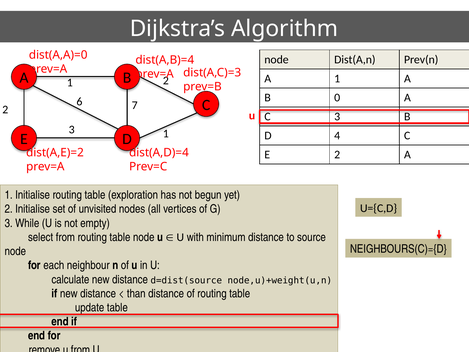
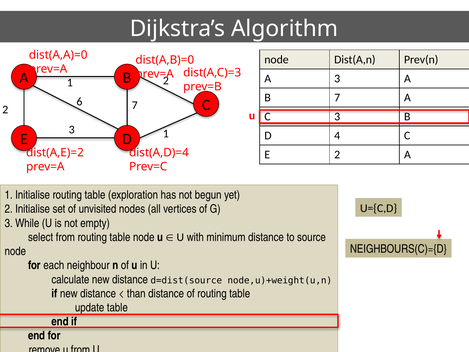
dist(A,B)=4: dist(A,B)=4 -> dist(A,B)=0 (165, 60)
A 1: 1 -> 3 (337, 79)
B 0: 0 -> 7 (337, 98)
